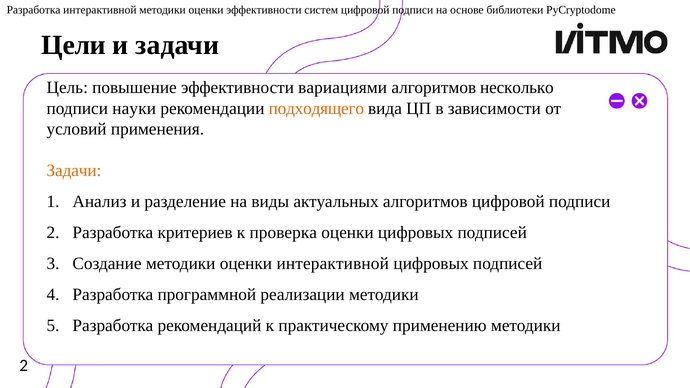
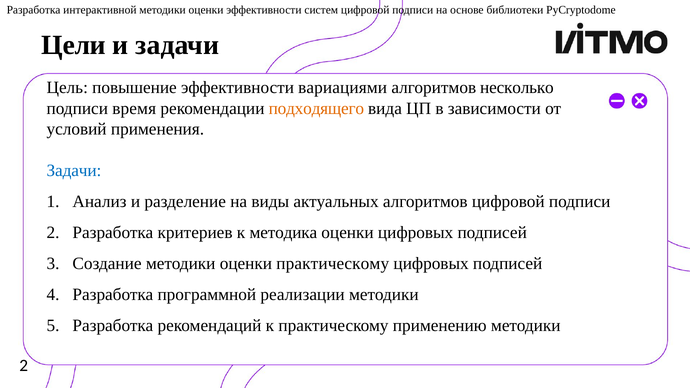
науки: науки -> время (134, 108)
Задачи colour: orange -> blue (74, 170)
проверка: проверка -> методика (283, 233)
оценки интерактивной: интерактивной -> практическому (333, 264)
